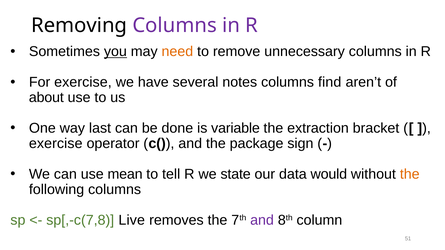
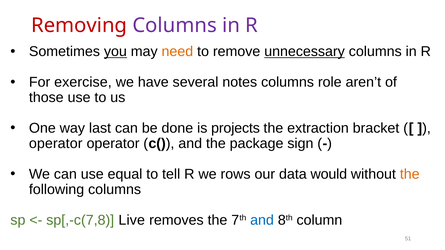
Removing colour: black -> red (79, 25)
unnecessary underline: none -> present (305, 52)
find: find -> role (330, 82)
about: about -> those (46, 98)
variable: variable -> projects (236, 128)
exercise: exercise -> operator (56, 144)
mean: mean -> equal (125, 174)
state: state -> rows (236, 174)
and colour: purple -> blue (262, 220)
